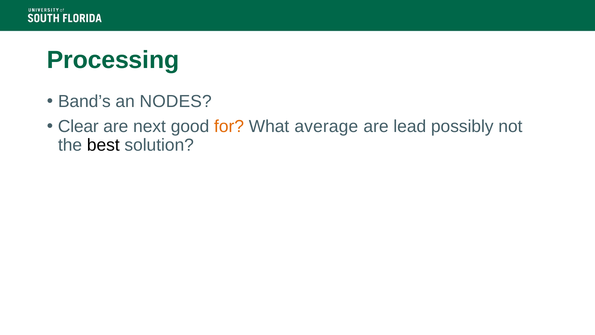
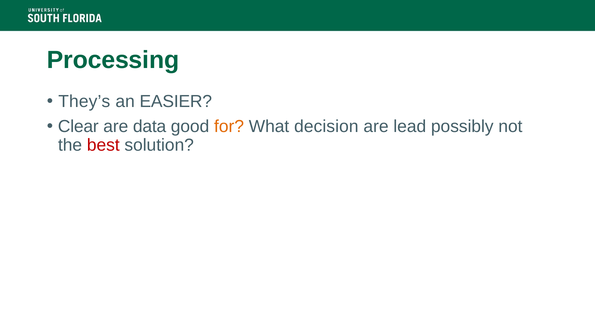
Band’s: Band’s -> They’s (84, 101)
NODES: NODES -> EASIER (176, 101)
next: next -> data (150, 126)
average: average -> decision (326, 126)
best colour: black -> red (103, 145)
